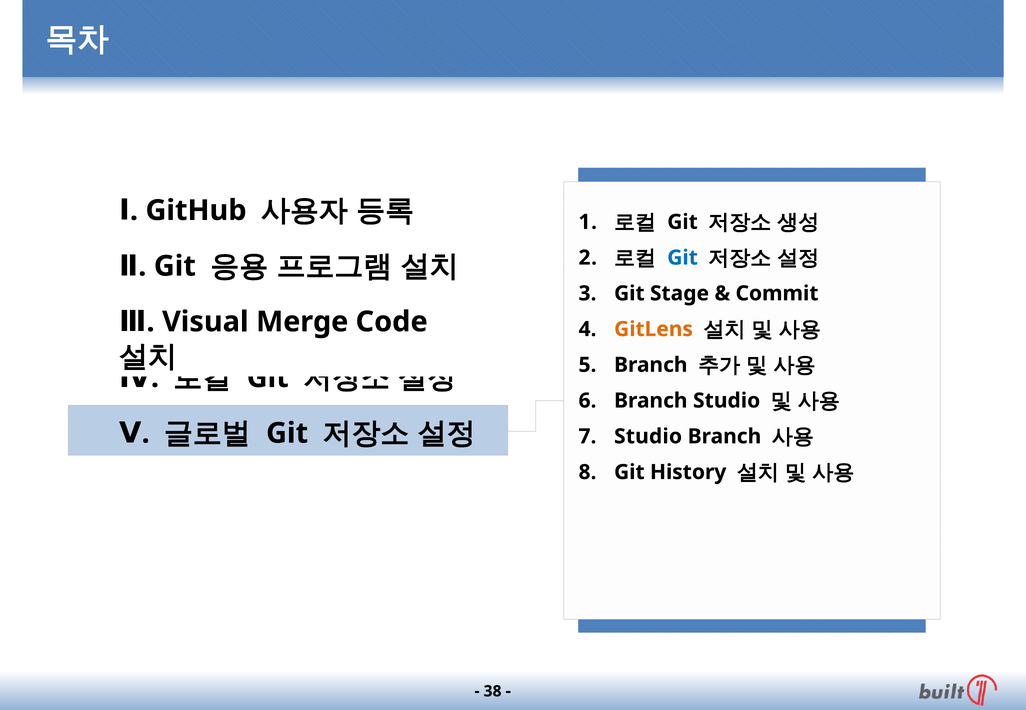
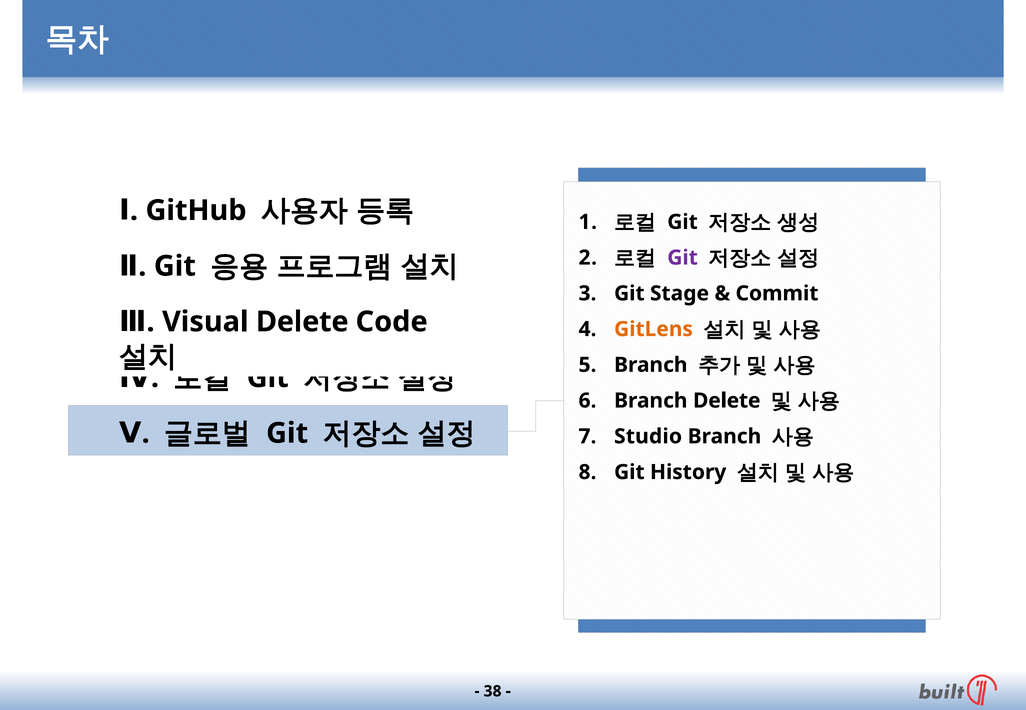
Git colour: blue -> purple (683, 258)
Visual Merge: Merge -> Delete (302, 322)
Branch Studio: Studio -> Delete (727, 401)
